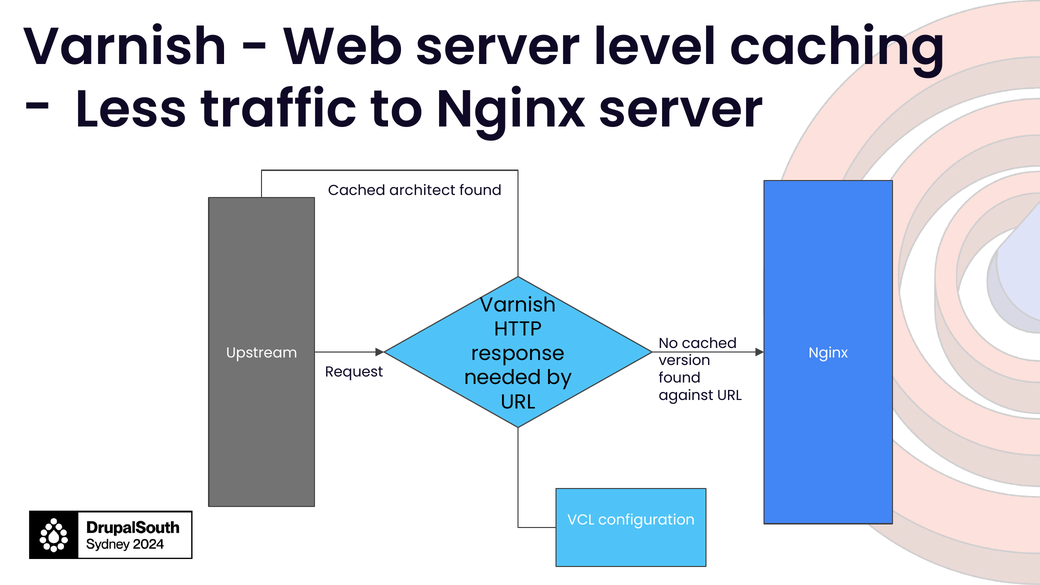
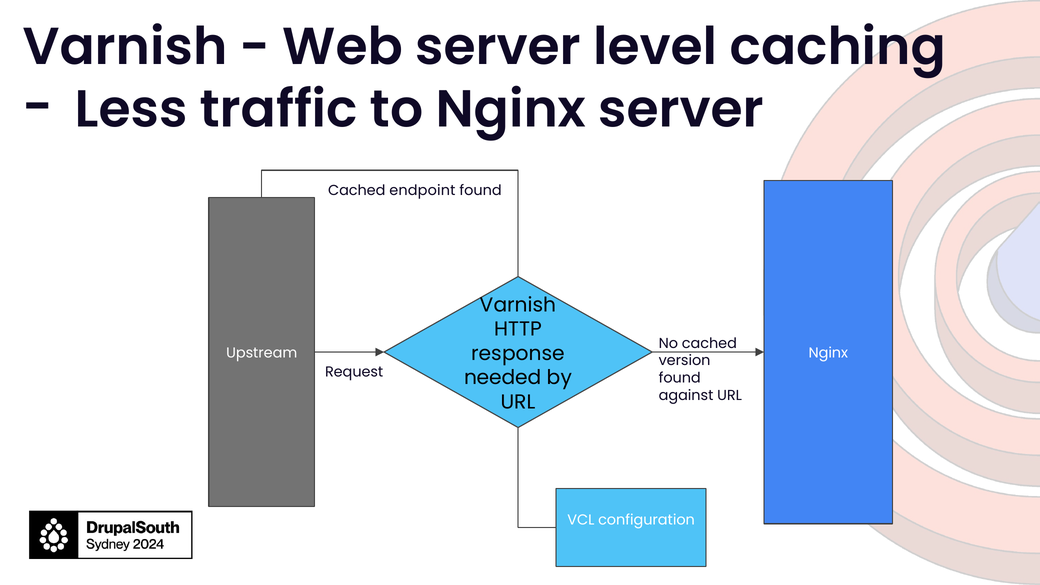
architect: architect -> endpoint (422, 190)
